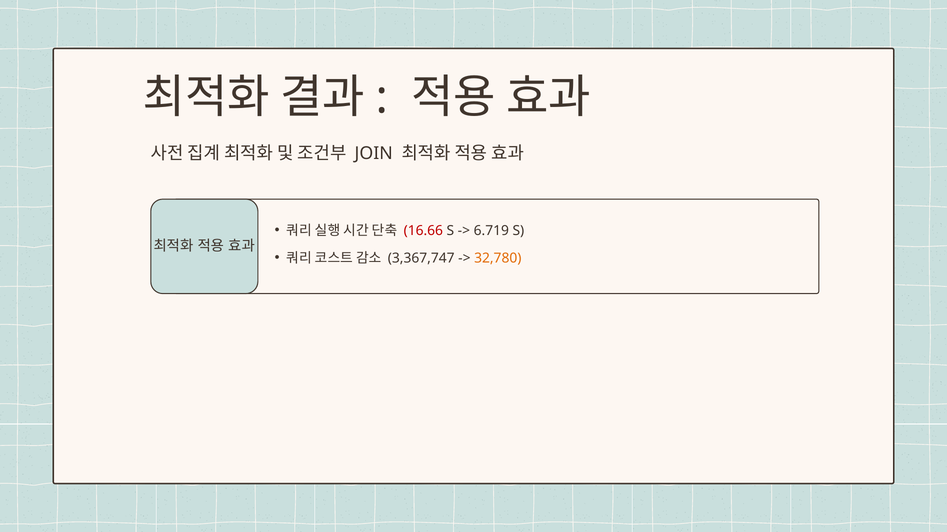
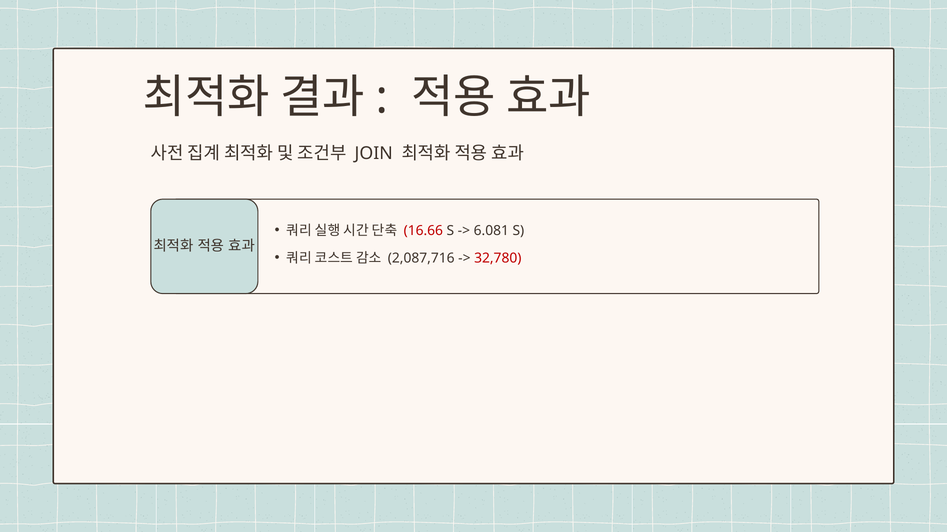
6.719: 6.719 -> 6.081 (491, 231)
3,367,747: 3,367,747 -> 2,087,716 (421, 258)
32,780 colour: orange -> red (498, 258)
